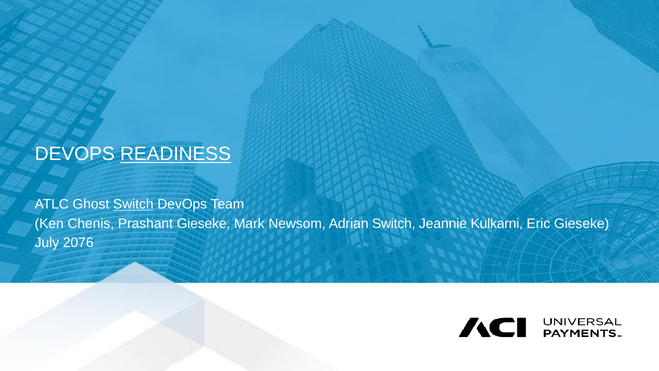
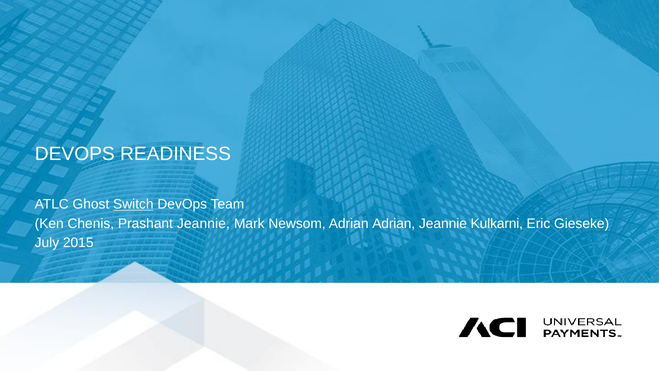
READINESS underline: present -> none (176, 154)
Prashant Gieseke: Gieseke -> Jeannie (203, 223)
Adrian Switch: Switch -> Adrian (394, 223)
2076: 2076 -> 2015 (78, 243)
